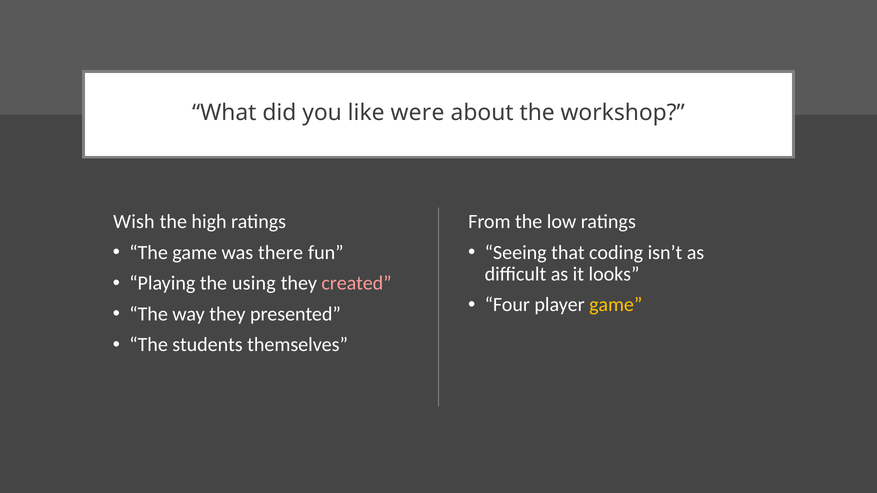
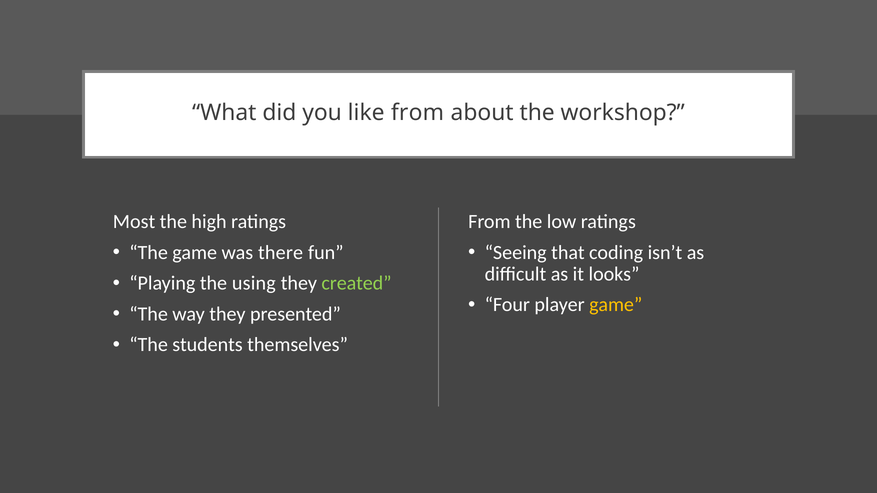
like were: were -> from (417, 113)
Wish: Wish -> Most (134, 222)
created colour: pink -> light green (357, 283)
